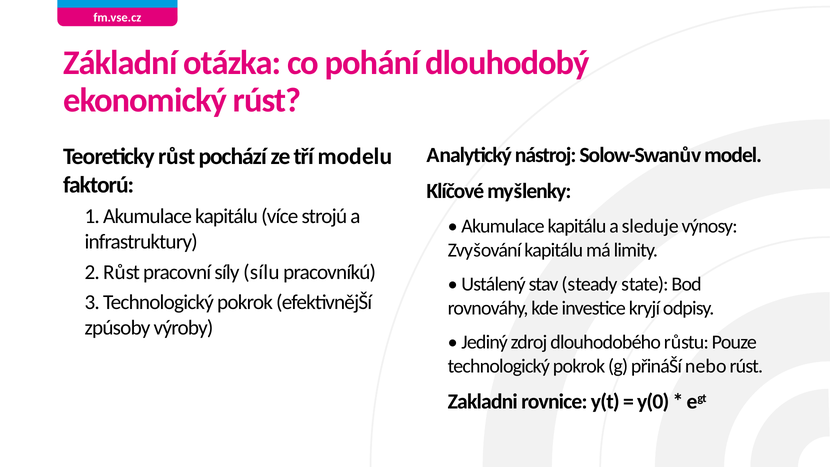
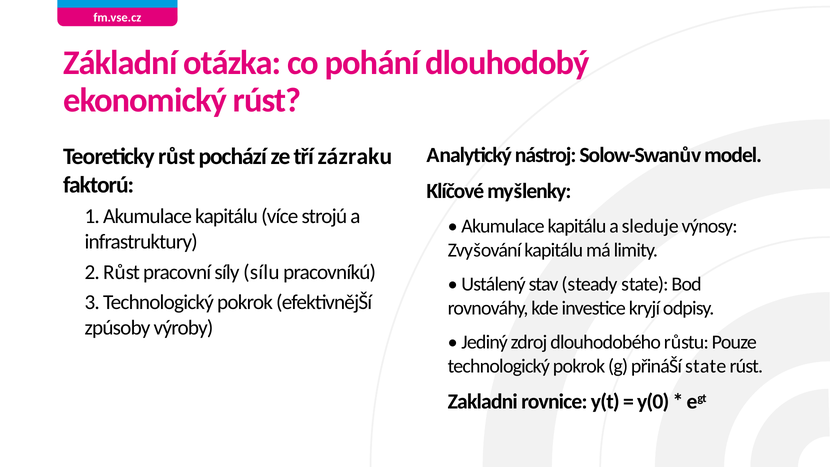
modelu: modelu -> zázraku (355, 156)
přináŠí nebo: nebo -> state (706, 366)
